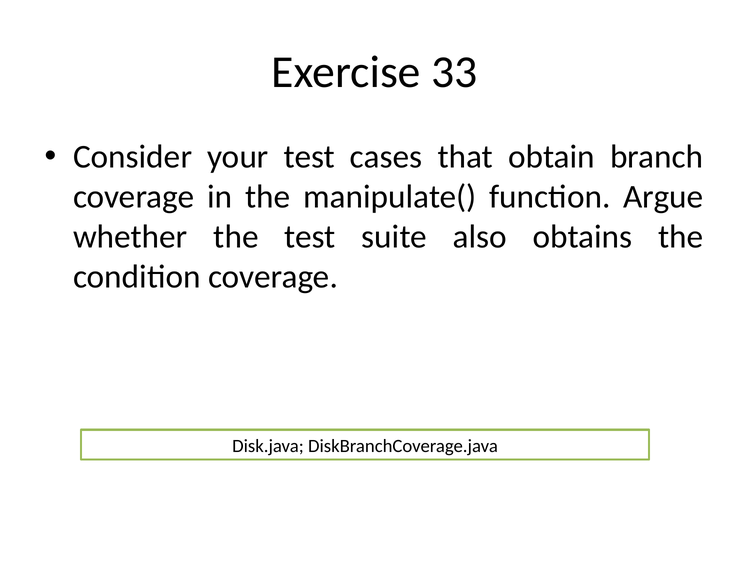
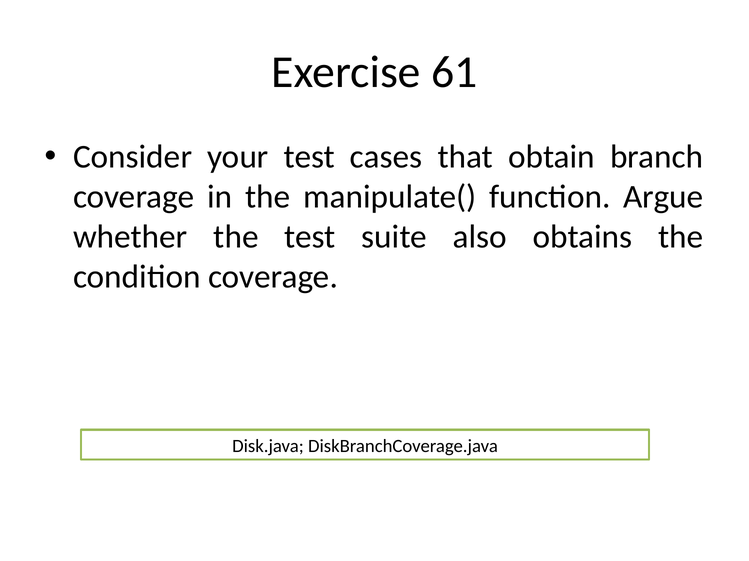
33: 33 -> 61 (454, 73)
